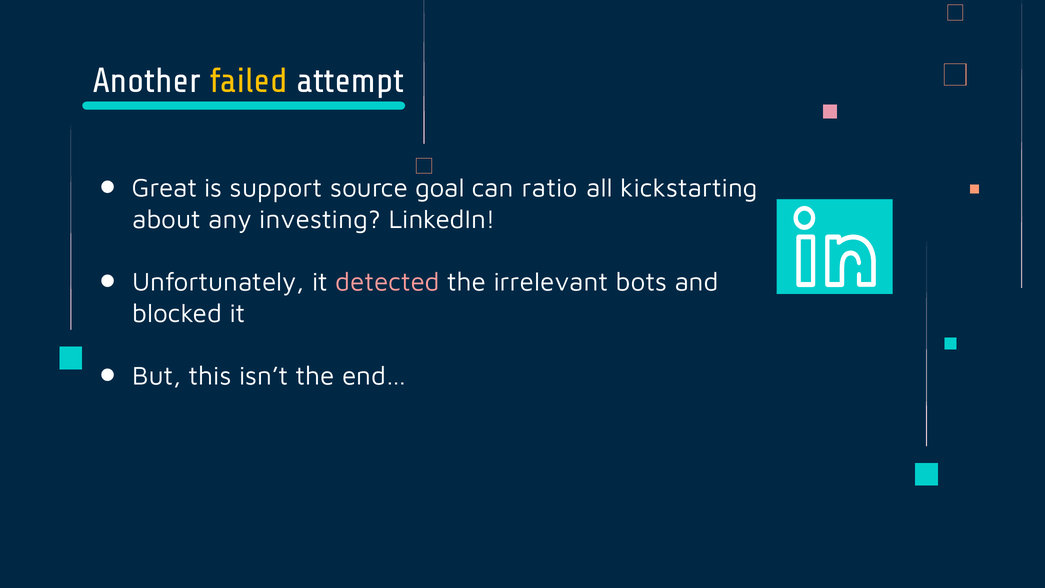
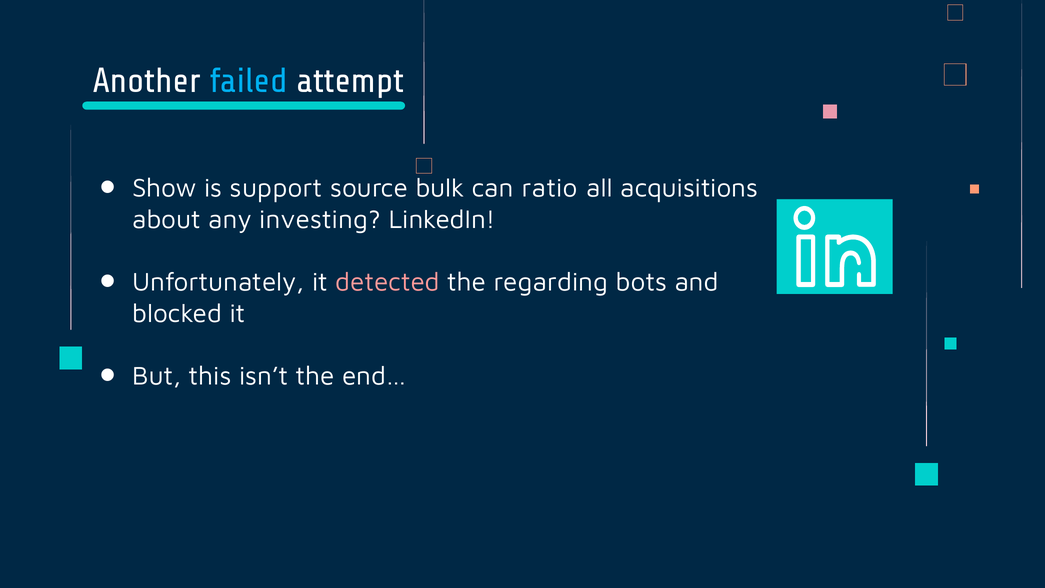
failed colour: yellow -> light blue (249, 81)
Great: Great -> Show (164, 188)
goal: goal -> bulk (440, 188)
kickstarting: kickstarting -> acquisitions (689, 188)
irrelevant: irrelevant -> regarding (551, 282)
